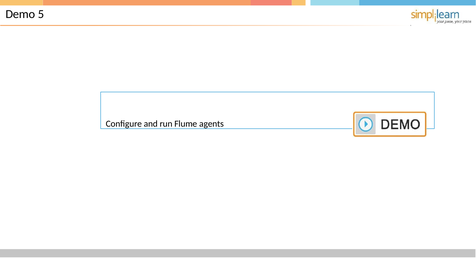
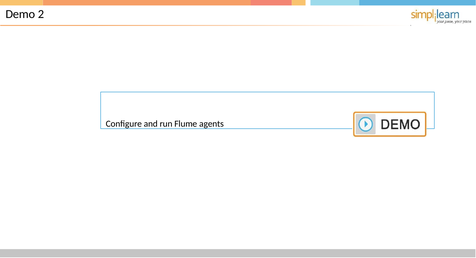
5: 5 -> 2 (41, 14)
